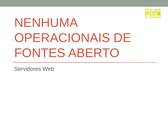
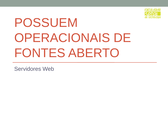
NENHUMA: NENHUMA -> POSSUEM (46, 23)
